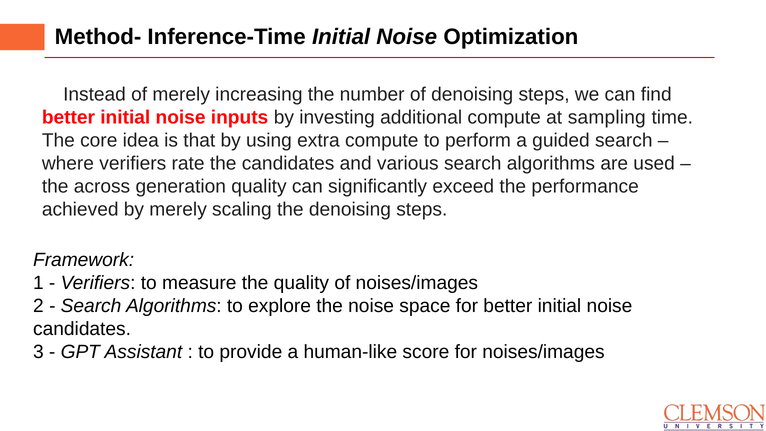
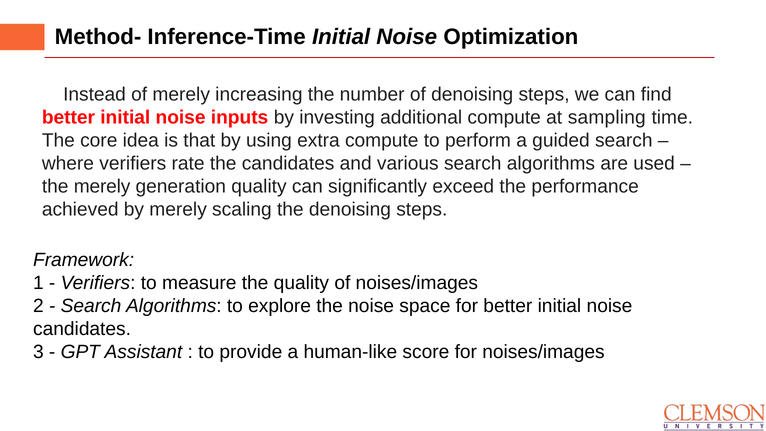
the across: across -> merely (102, 186)
